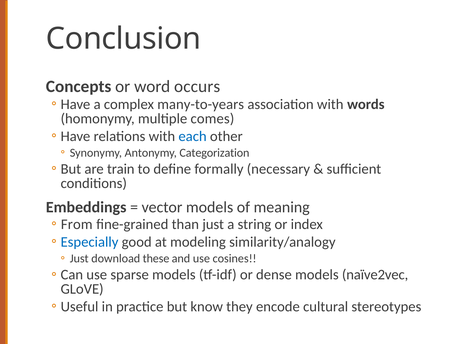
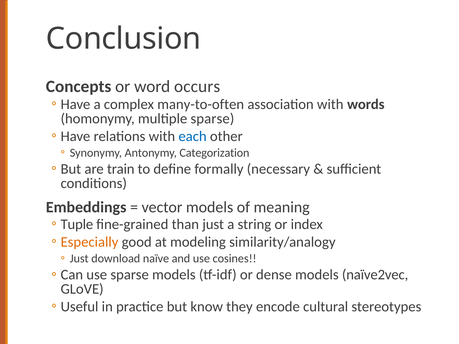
many-to-years: many-to-years -> many-to-often (201, 104)
multiple comes: comes -> sparse (212, 119)
From: From -> Tuple (77, 225)
Especially colour: blue -> orange (89, 242)
these: these -> naïve (156, 259)
